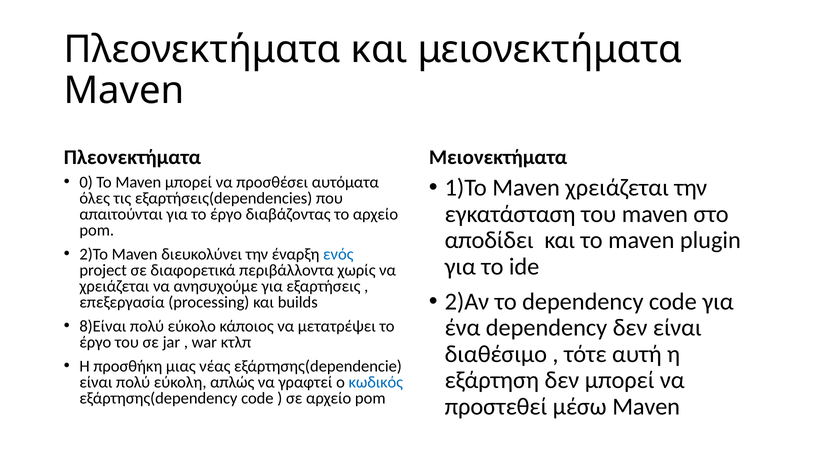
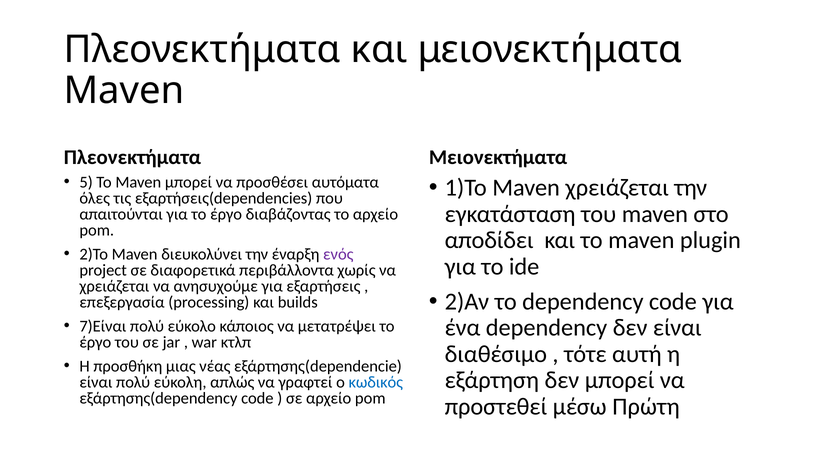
0: 0 -> 5 (86, 182)
ενός colour: blue -> purple (338, 254)
8)Είναι: 8)Είναι -> 7)Είναι (103, 326)
Μaven: Μaven -> Πρώτη (646, 406)
